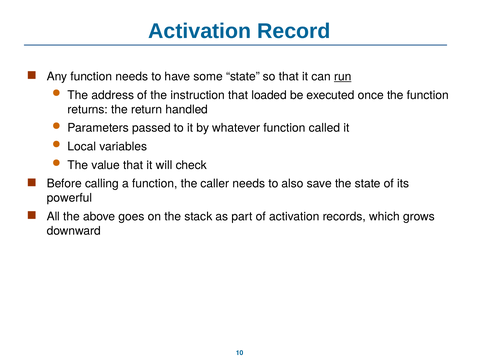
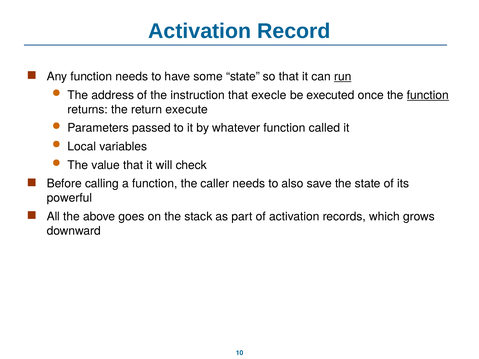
loaded: loaded -> execle (269, 95)
function underline: none -> present (428, 95)
handled: handled -> execute (187, 110)
